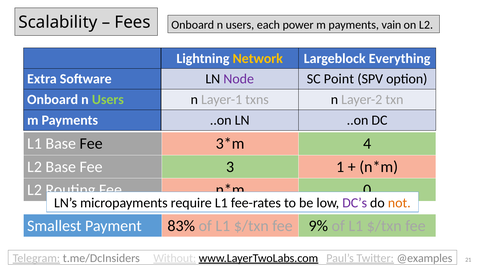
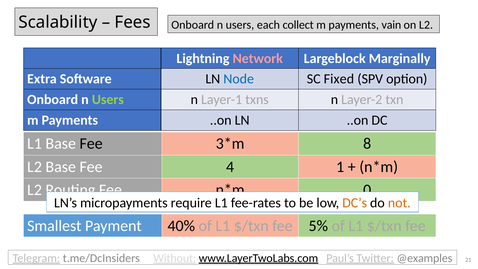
power: power -> collect (298, 25)
Network colour: yellow -> pink (258, 58)
Everything: Everything -> Marginally (400, 58)
Node colour: purple -> blue (239, 79)
Point: Point -> Fixed (339, 79)
4: 4 -> 8 (367, 144)
3: 3 -> 4 (230, 167)
DC’s colour: purple -> orange (355, 203)
83%: 83% -> 40% (181, 226)
9%: 9% -> 5% (318, 226)
